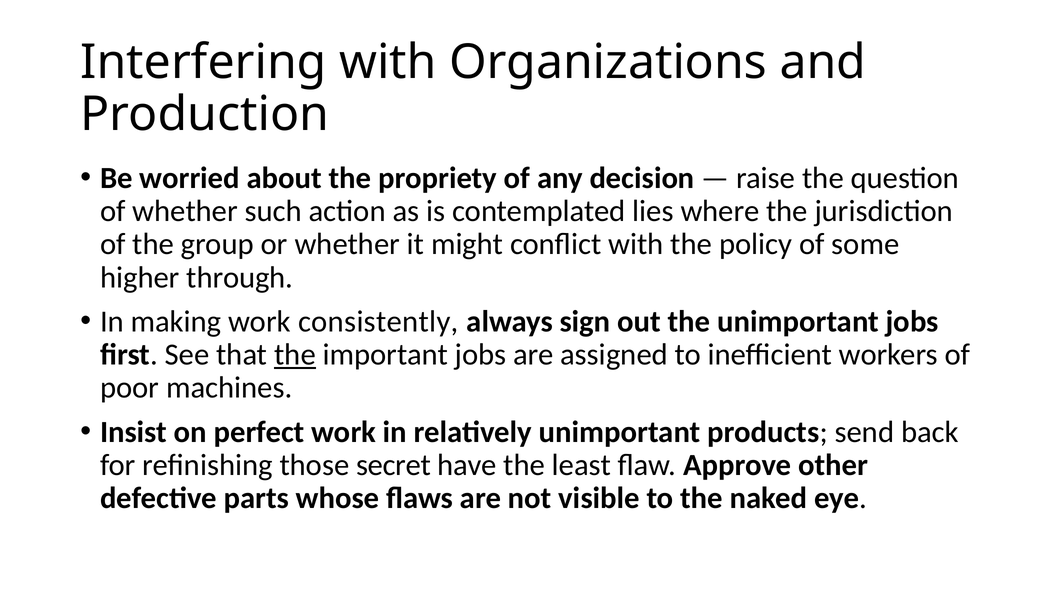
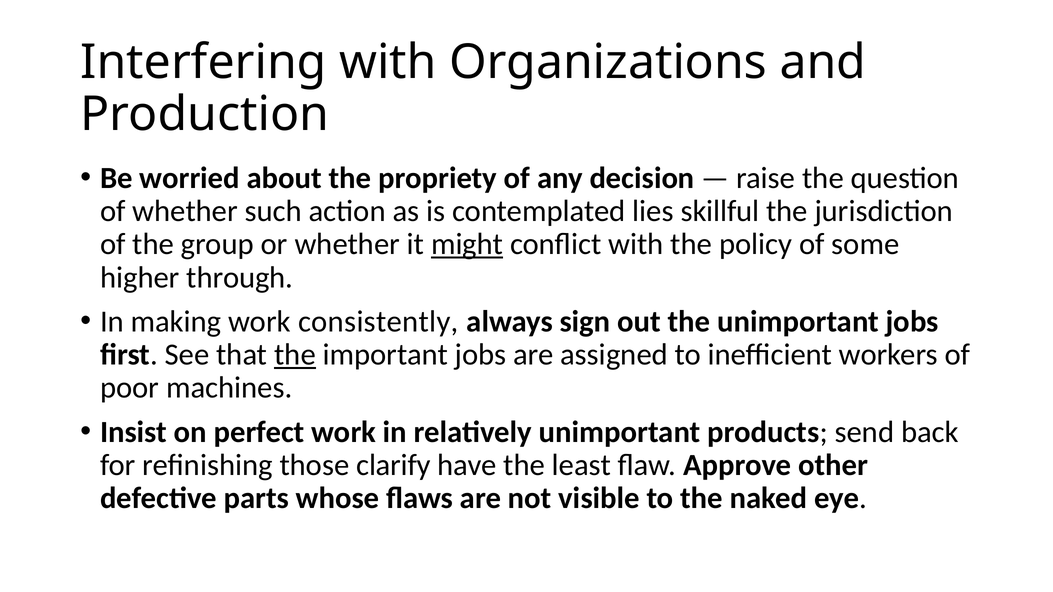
where: where -> skillful (720, 211)
might underline: none -> present (467, 244)
secret: secret -> clarify (394, 465)
